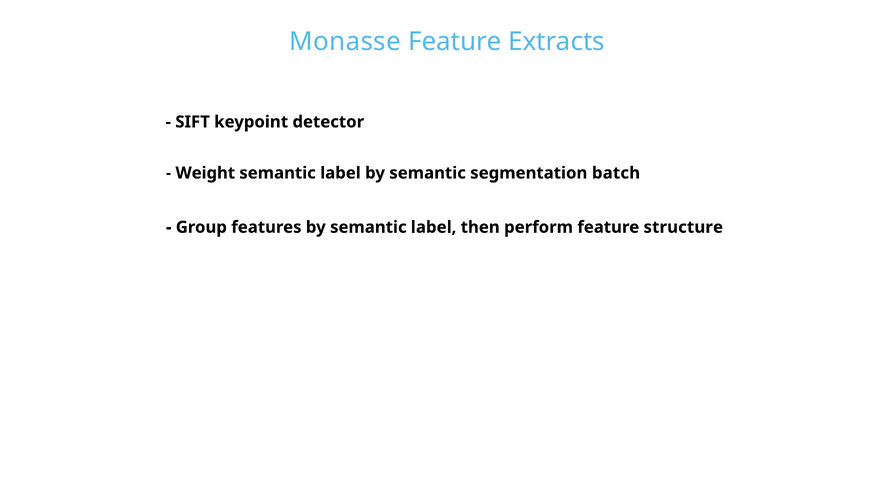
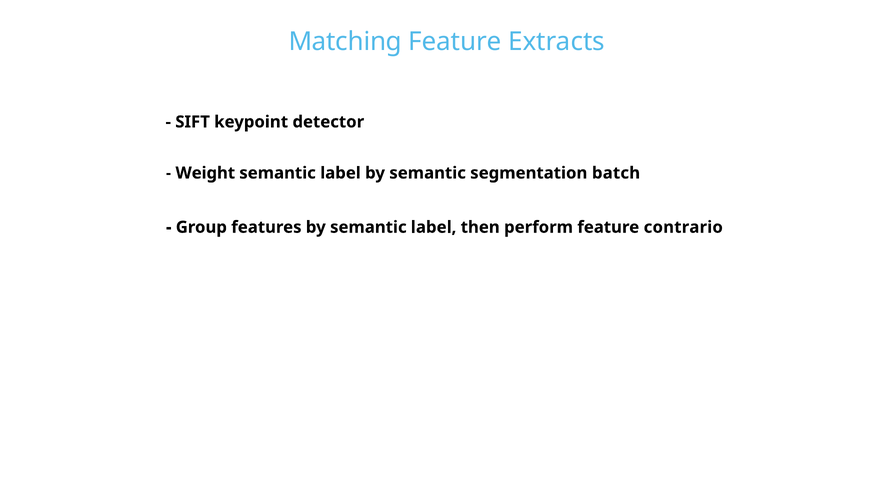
Monasse: Monasse -> Matching (345, 42)
structure: structure -> contrario (683, 227)
